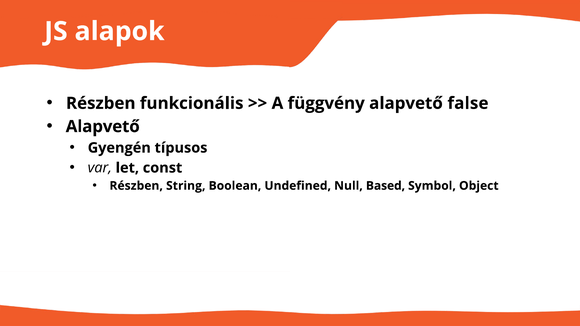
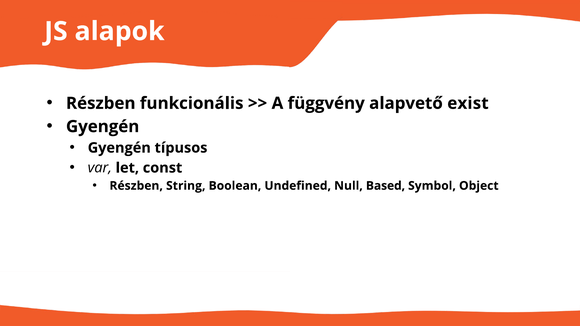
false: false -> exist (468, 103)
Alapvető: Alapvető -> Gyengén (103, 127)
